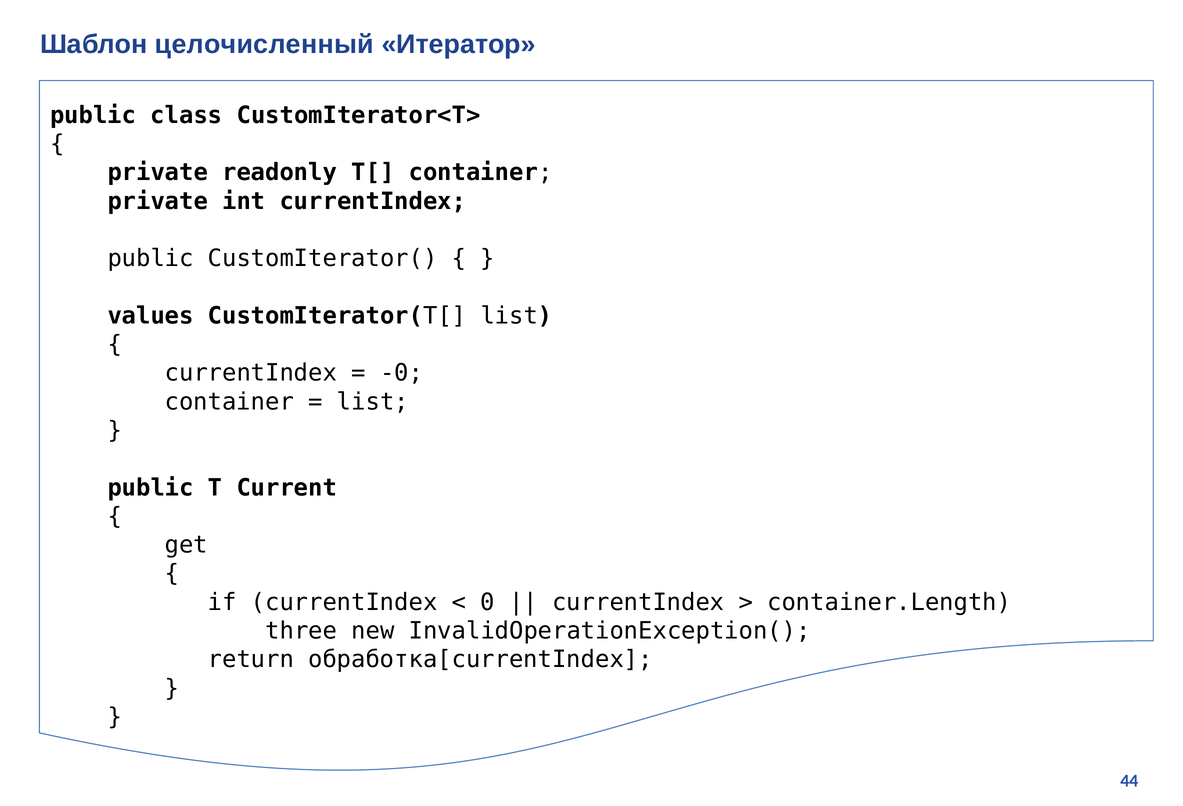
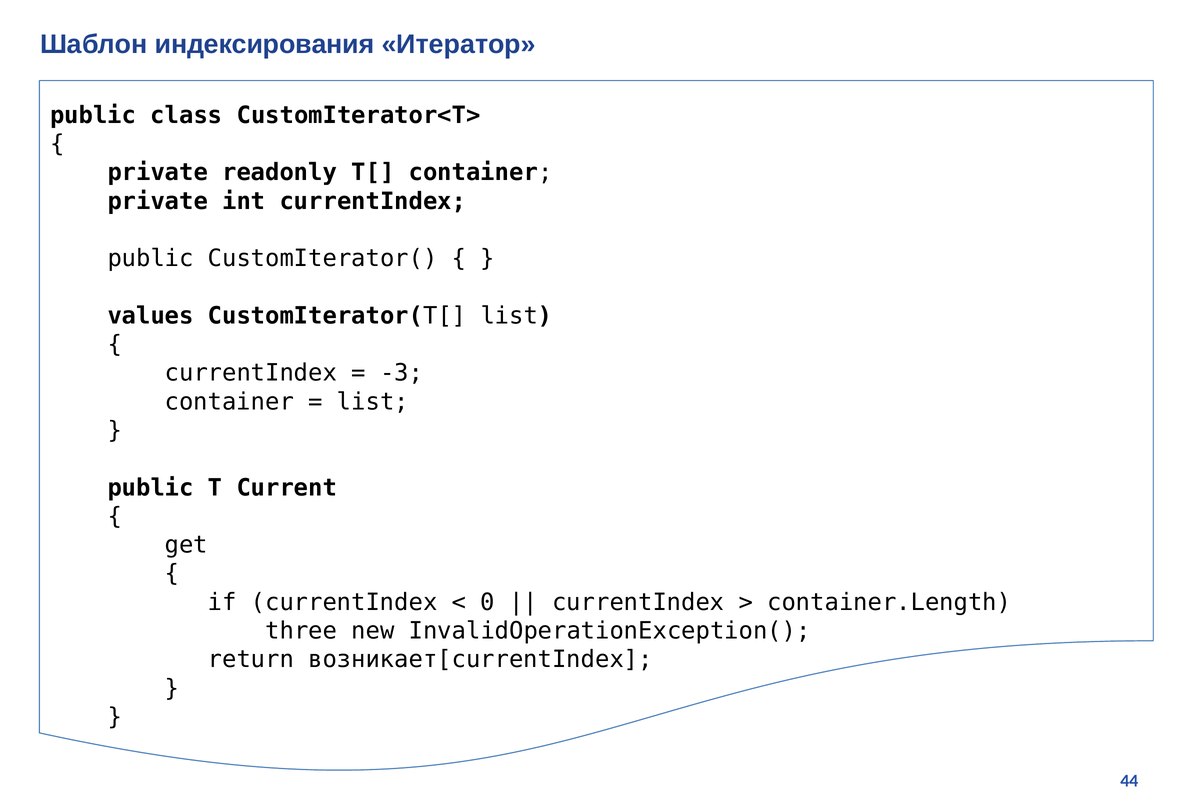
целочисленный: целочисленный -> индексирования (265, 44)
-0: -0 -> -3 (402, 373)
обработка[currentIndex: обработка[currentIndex -> возникает[currentIndex (480, 660)
